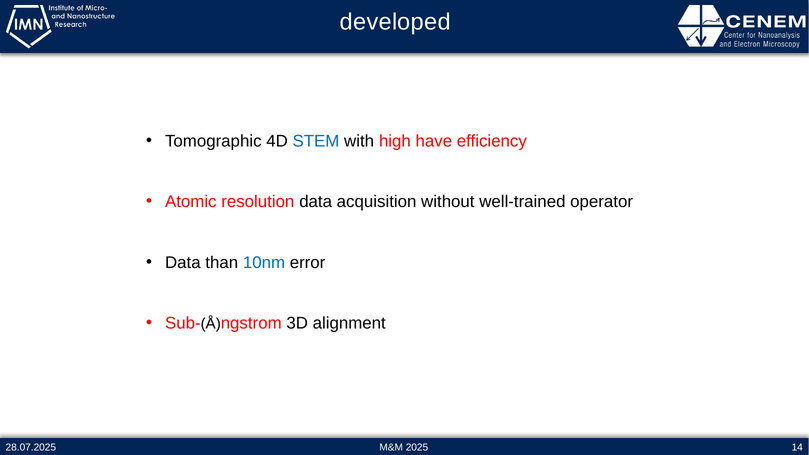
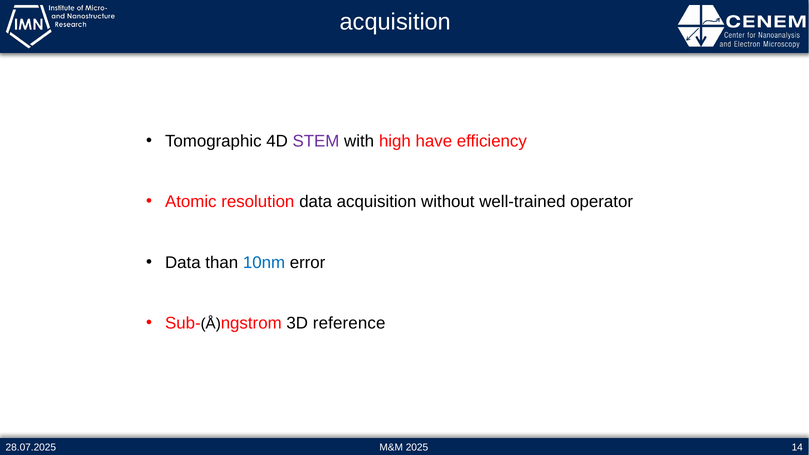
developed: developed -> acquisition (395, 22)
STEM colour: blue -> purple (316, 141)
alignment: alignment -> reference (349, 323)
